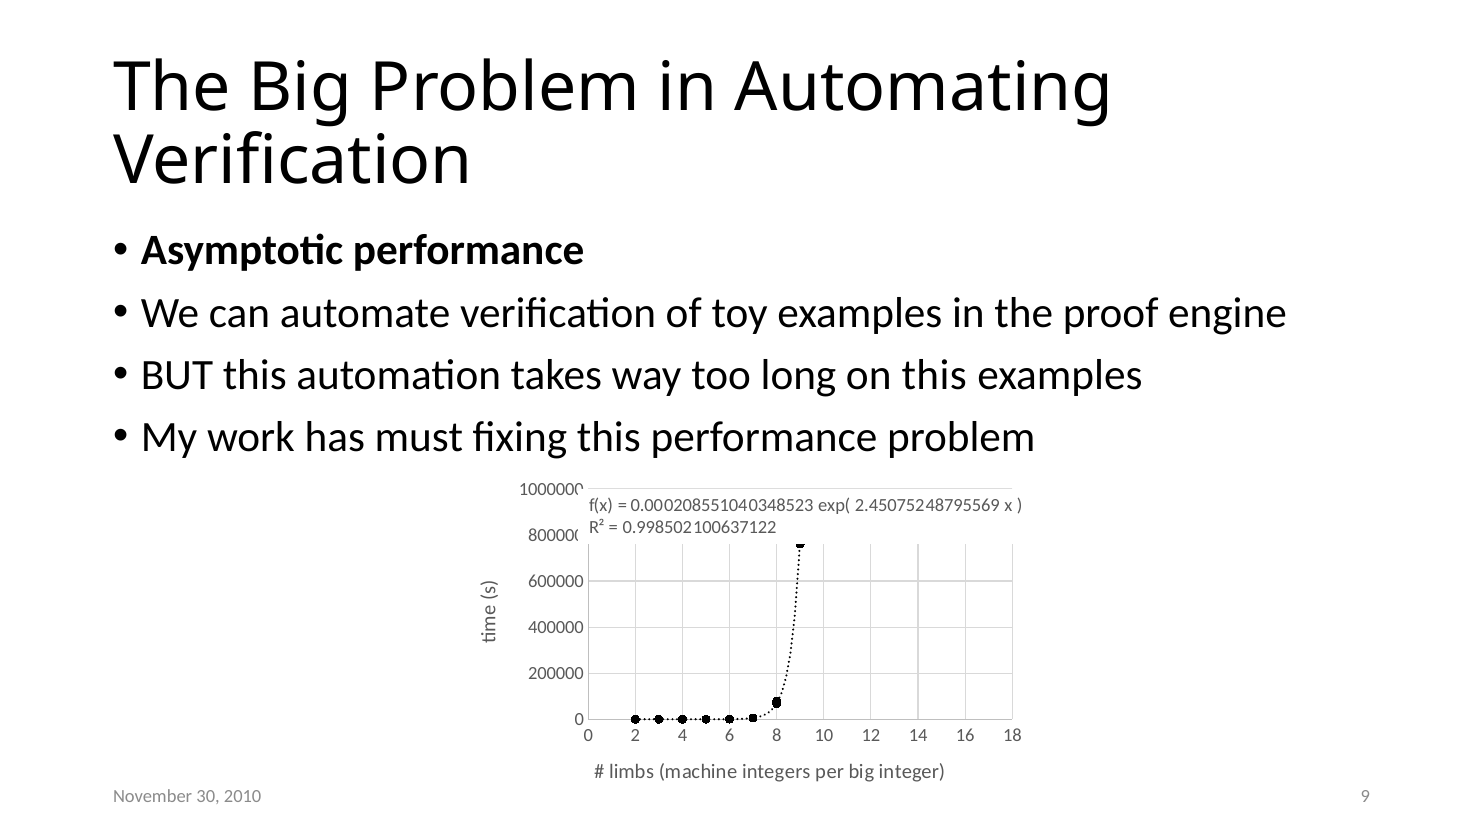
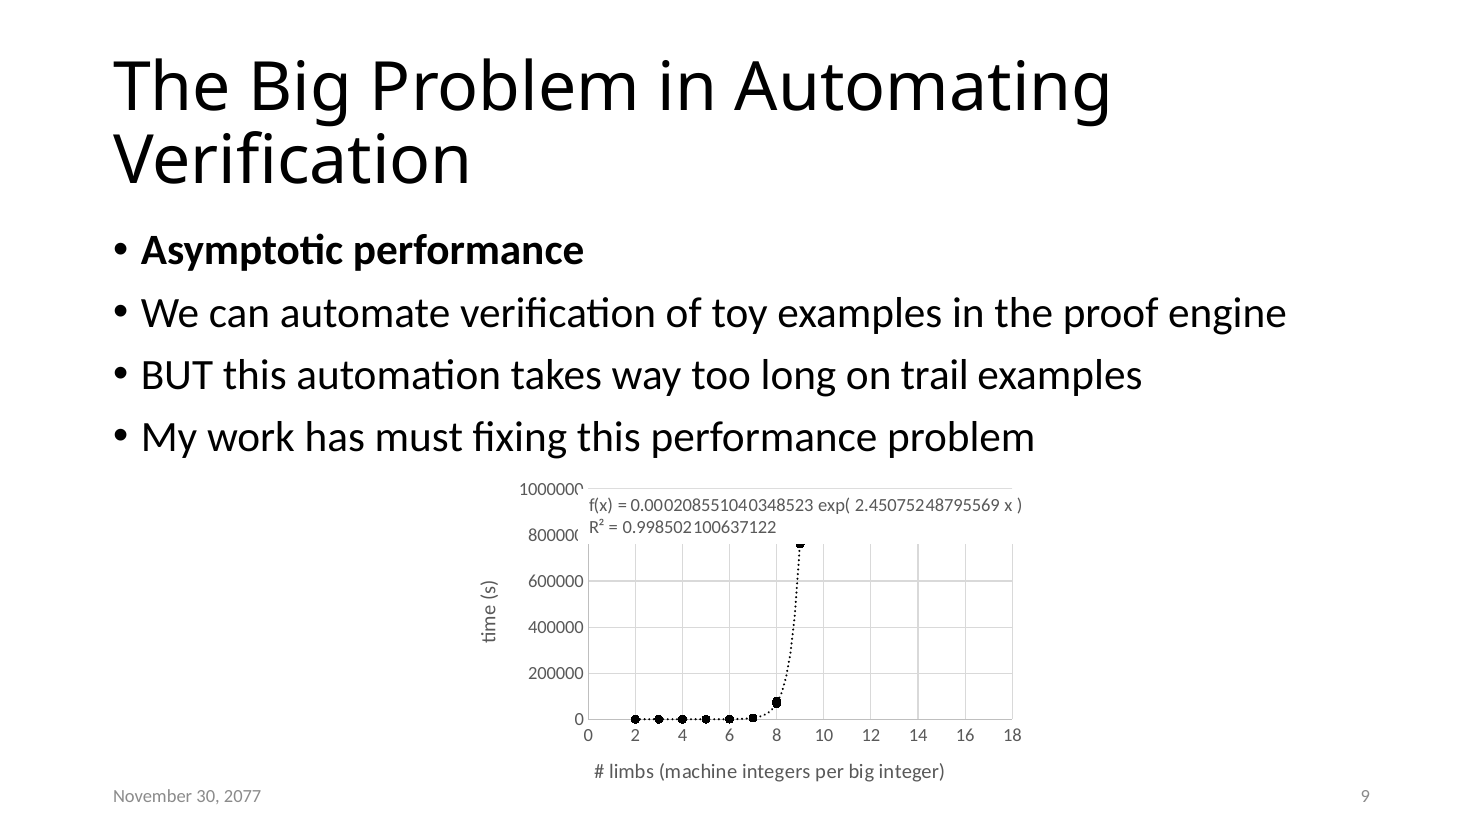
on this: this -> trail (935, 375)
2010: 2010 -> 2077 (243, 797)
